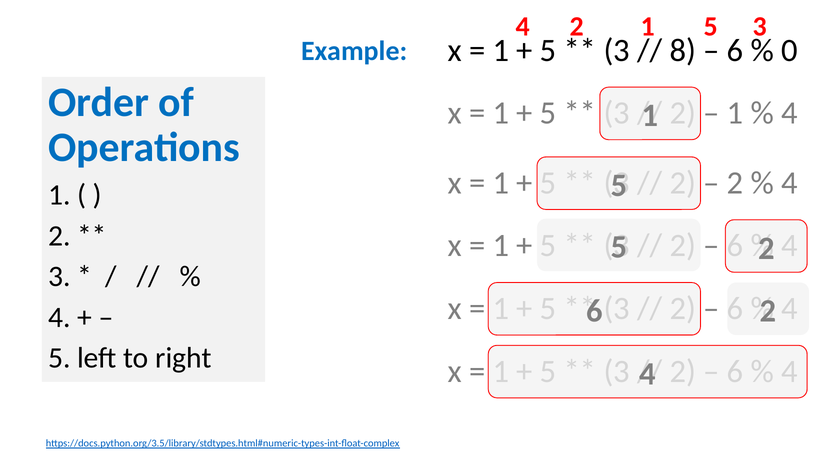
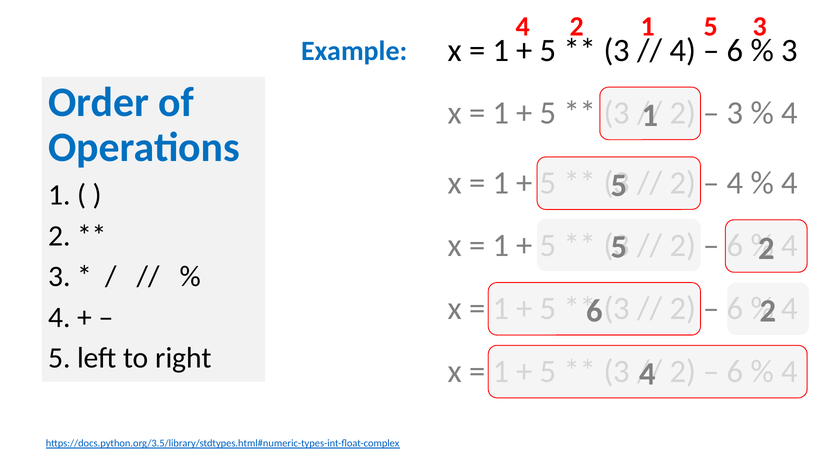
8: 8 -> 4 (683, 50)
0: 0 -> 3 (789, 50)
1: 1 -> 3 (735, 113)
2: 2 -> 4 (735, 183)
